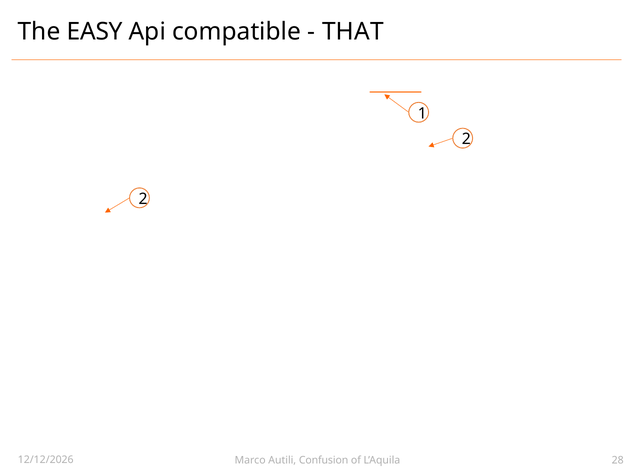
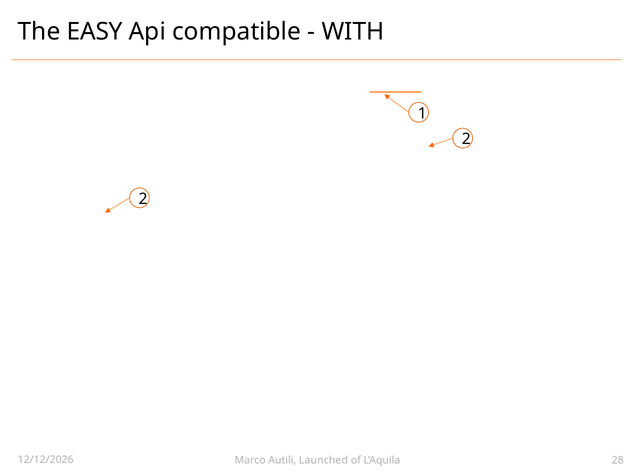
THAT: THAT -> WITH (353, 32)
Confusion: Confusion -> Launched (323, 460)
